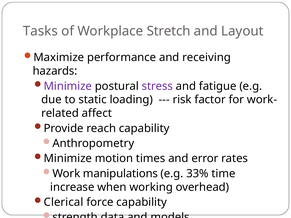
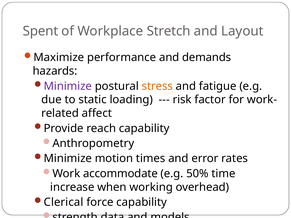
Tasks: Tasks -> Spent (40, 31)
receiving: receiving -> demands (207, 58)
stress colour: purple -> orange (157, 86)
manipulations: manipulations -> accommodate (120, 174)
33%: 33% -> 50% (197, 174)
